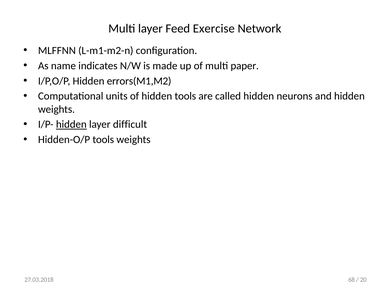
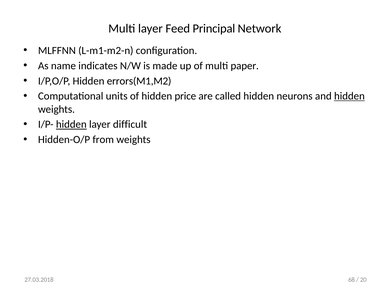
Exercise: Exercise -> Principal (214, 29)
hidden tools: tools -> price (185, 96)
hidden underline: none -> present (349, 96)
Hidden-O/P tools: tools -> from (103, 139)
